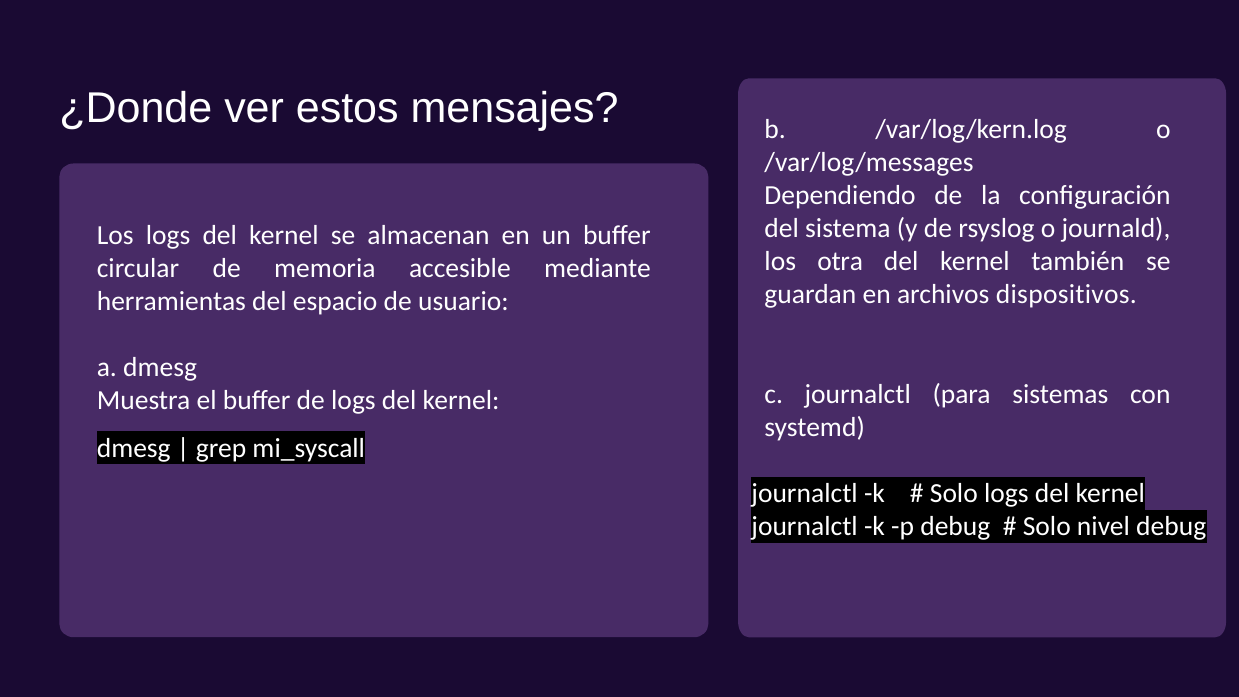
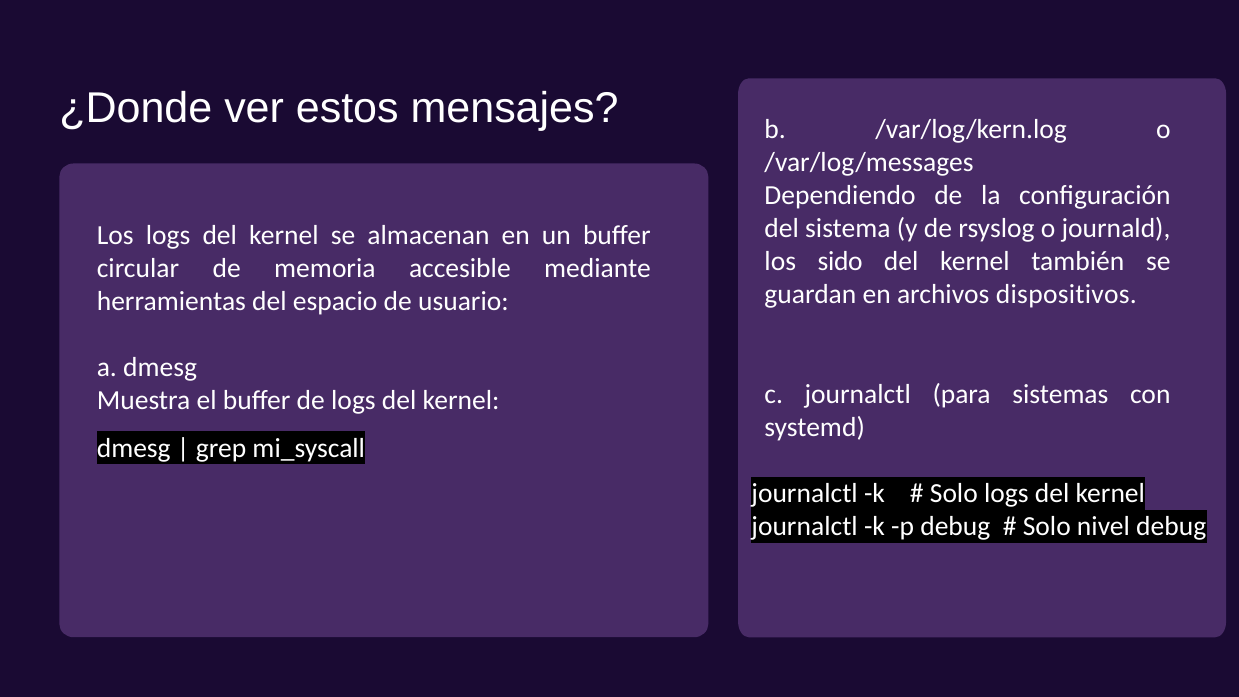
otra: otra -> sido (840, 262)
